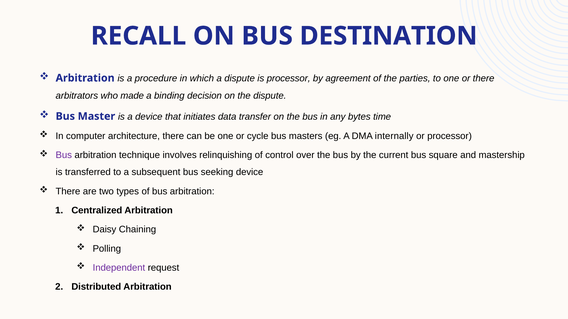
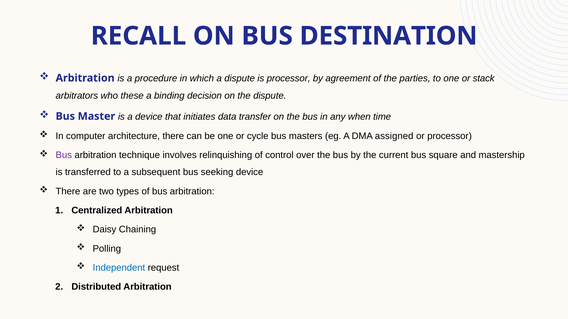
or there: there -> stack (484, 79)
made: made -> these (132, 96)
bytes: bytes -> when (359, 117)
internally: internally -> assigned (394, 136)
Independent colour: purple -> blue (119, 268)
